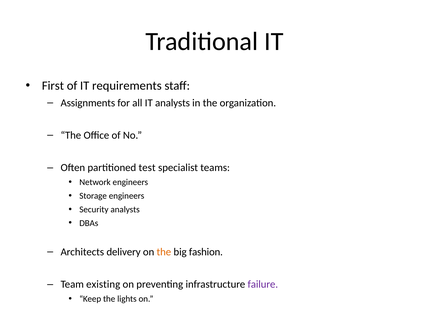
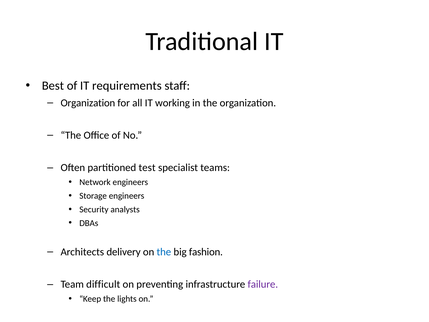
First: First -> Best (53, 86)
Assignments: Assignments -> Organization (88, 103)
IT analysts: analysts -> working (173, 103)
the colour: orange -> blue (164, 252)
existing: existing -> difficult (103, 284)
